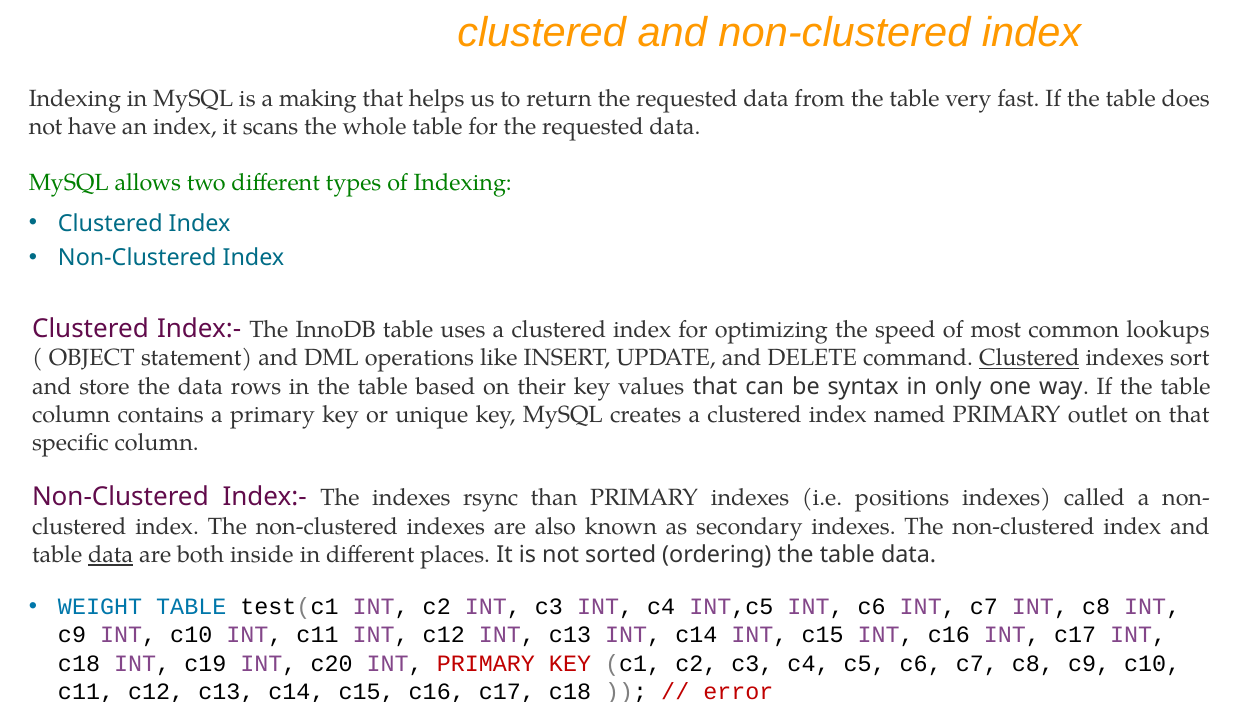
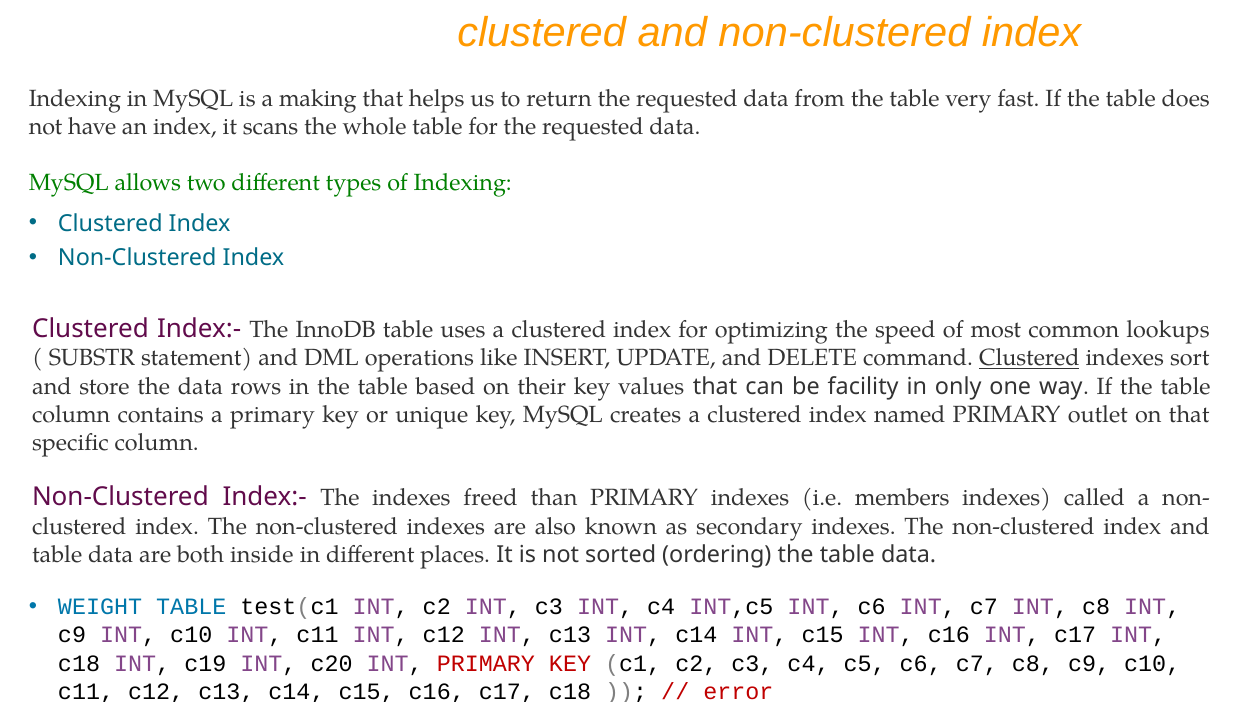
OBJECT: OBJECT -> SUBSTR (92, 358)
syntax: syntax -> facility (863, 386)
rsync: rsync -> freed (491, 498)
positions: positions -> members (902, 498)
data underline: present -> none (111, 554)
